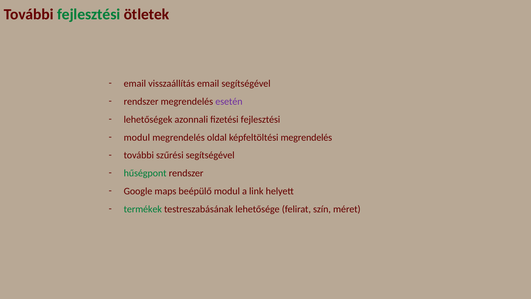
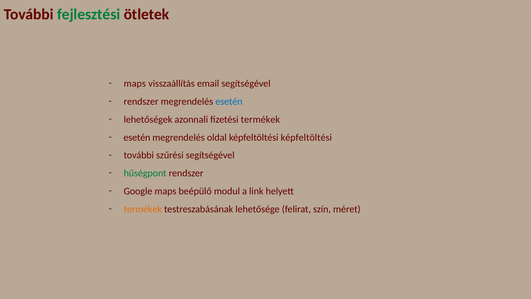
email: email -> maps (135, 84)
esetén colour: purple -> blue (229, 101)
fizetési fejlesztési: fejlesztési -> termékek (260, 119)
modul: modul -> esetén (137, 137)
képfeltöltési megrendelés: megrendelés -> képfeltöltési (306, 137)
termékek colour: green -> orange (143, 209)
